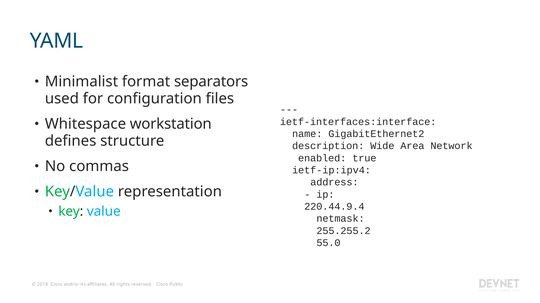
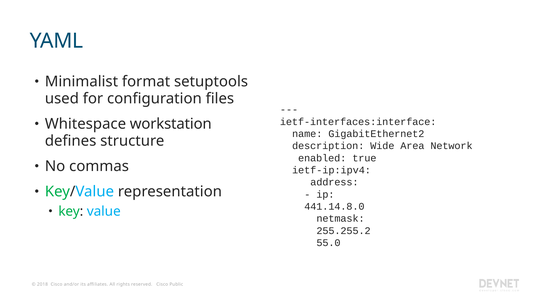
separators: separators -> setuptools (211, 82)
220.44.9.4: 220.44.9.4 -> 441.14.8.0 (334, 207)
